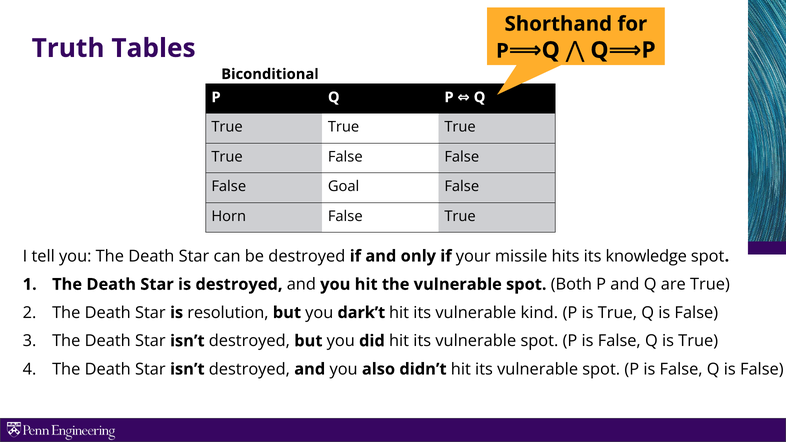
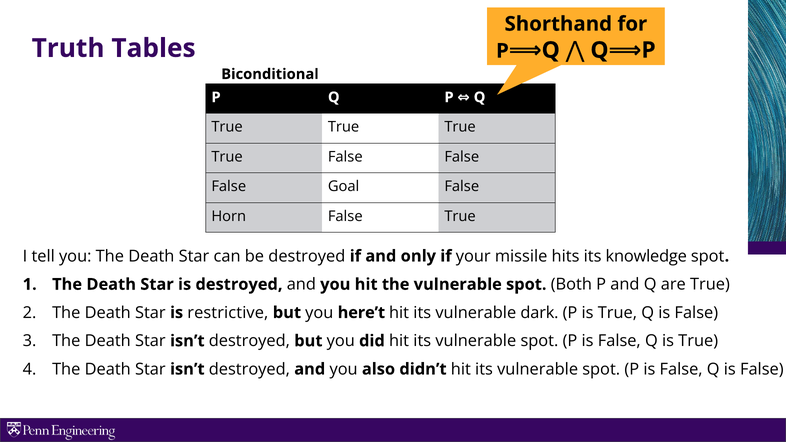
resolution: resolution -> restrictive (228, 313)
dark’t: dark’t -> here’t (361, 313)
kind: kind -> dark (539, 313)
